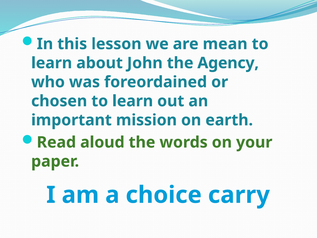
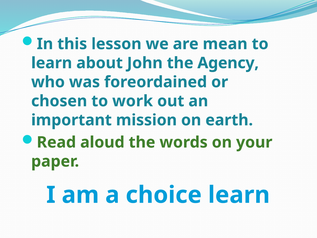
chosen to learn: learn -> work (133, 101)
choice carry: carry -> learn (239, 195)
